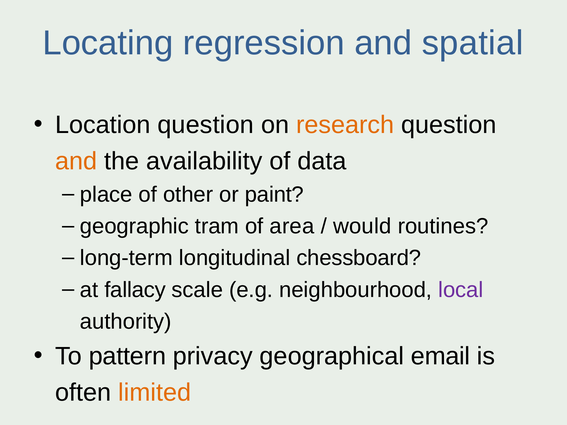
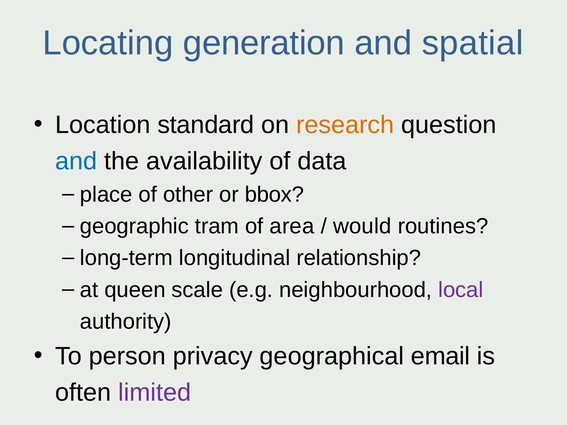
regression: regression -> generation (264, 43)
Location question: question -> standard (206, 125)
and colour: orange -> blue (76, 161)
paint: paint -> bbox (274, 195)
chessboard: chessboard -> relationship (359, 258)
fallacy: fallacy -> queen (135, 290)
pattern: pattern -> person (127, 356)
limited colour: orange -> purple (155, 393)
